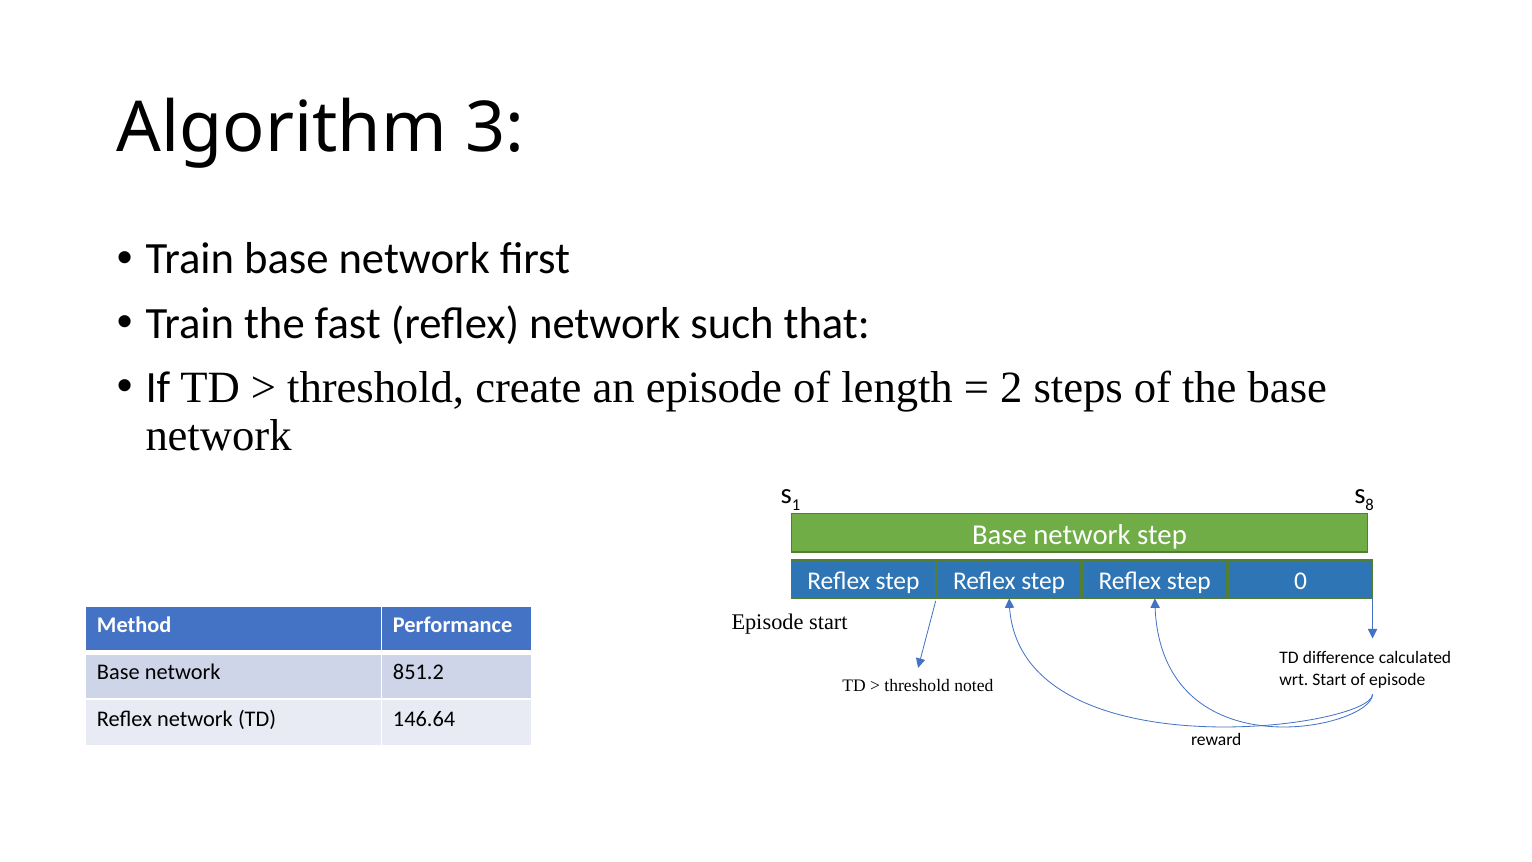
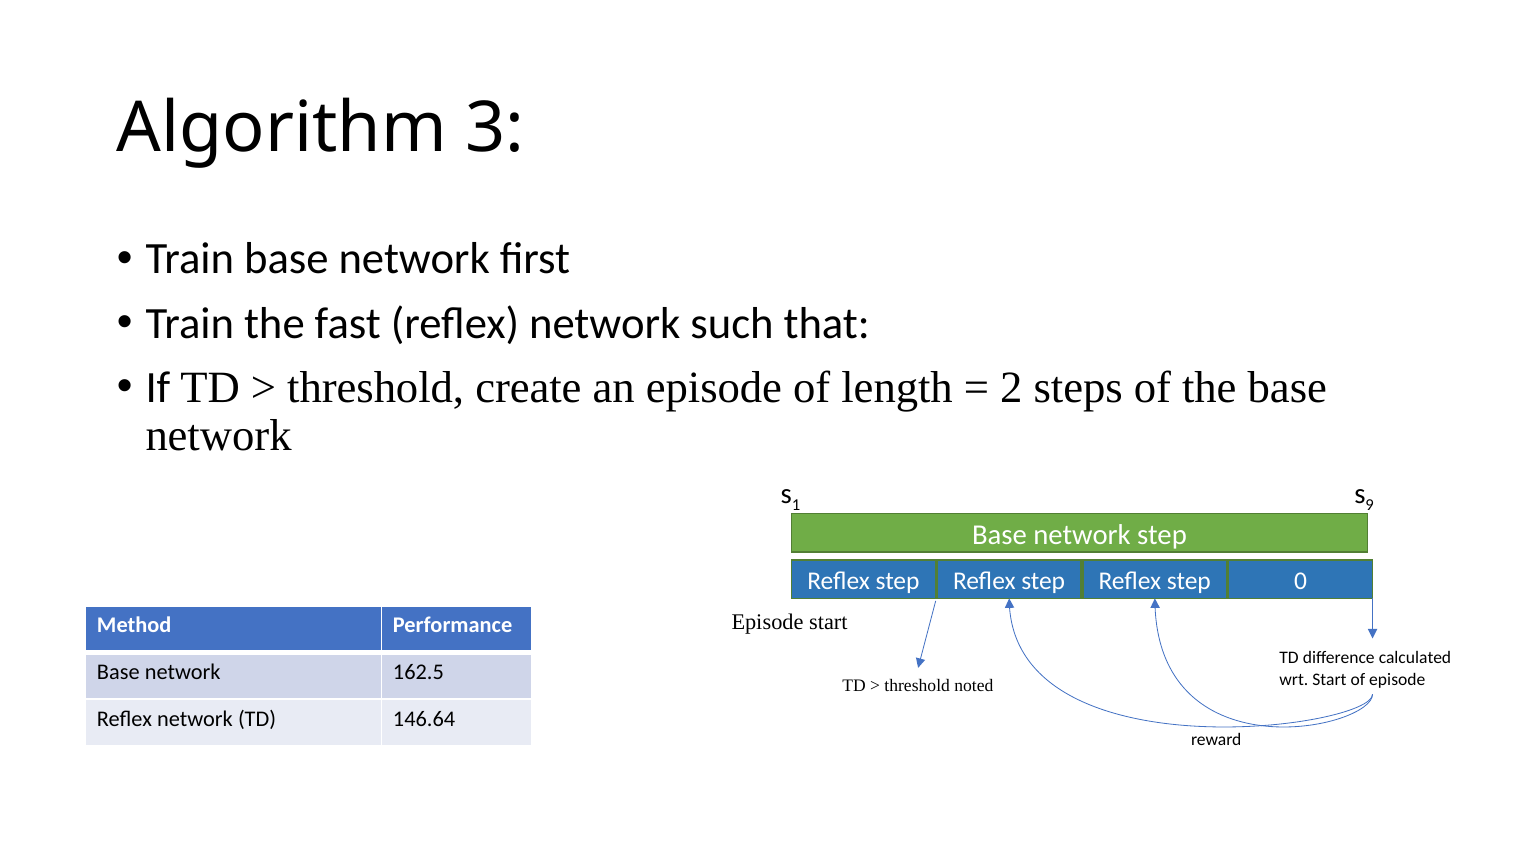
8: 8 -> 9 (1370, 505)
851.2: 851.2 -> 162.5 (418, 672)
